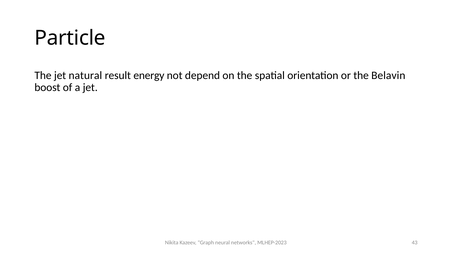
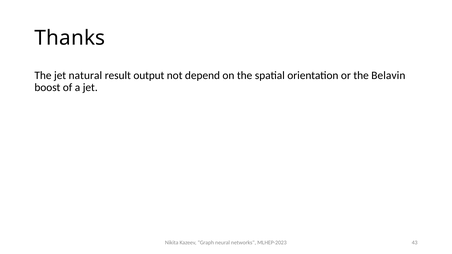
Particle: Particle -> Thanks (70, 38)
energy: energy -> output (149, 75)
